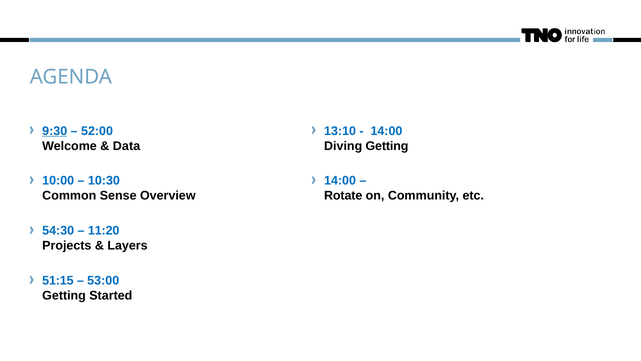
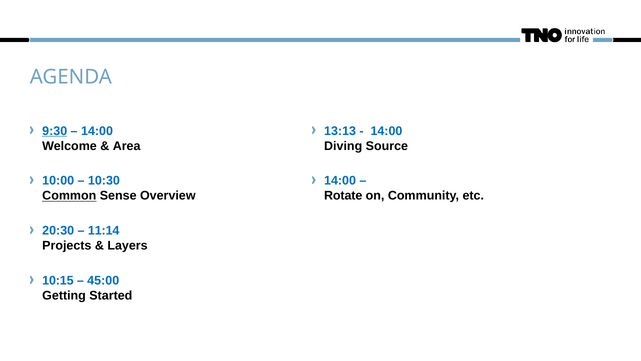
52:00: 52:00 -> 14:00 (97, 131)
13:10: 13:10 -> 13:13 (340, 131)
Data: Data -> Area (127, 146)
Diving Getting: Getting -> Source (387, 146)
Common underline: none -> present (69, 196)
54:30: 54:30 -> 20:30 (58, 231)
11:20: 11:20 -> 11:14 (104, 231)
51:15: 51:15 -> 10:15 (58, 280)
53:00: 53:00 -> 45:00 (103, 280)
